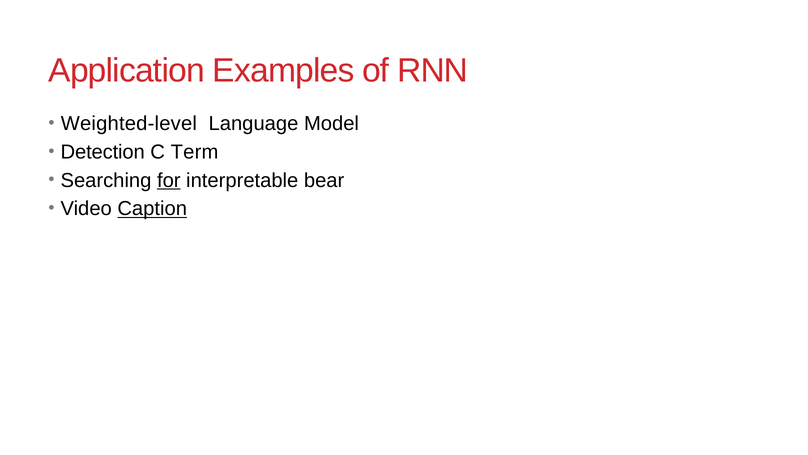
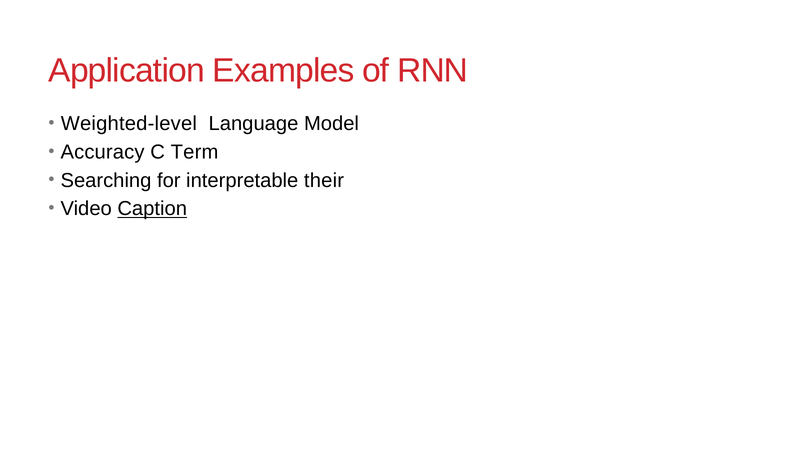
Detection: Detection -> Accuracy (103, 152)
for underline: present -> none (169, 180)
bear: bear -> their (324, 180)
